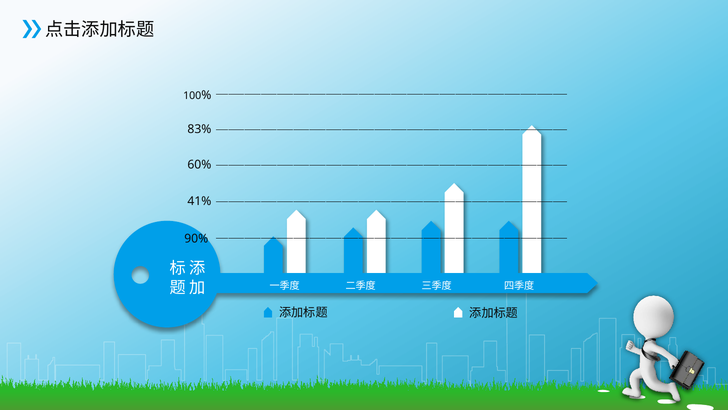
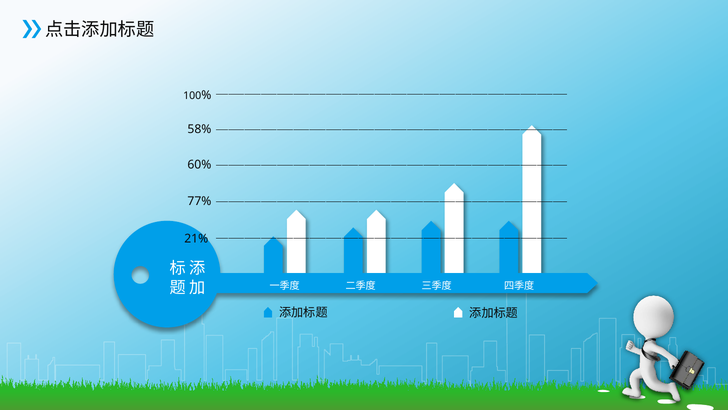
83%: 83% -> 58% (199, 129)
41%: 41% -> 77% (199, 201)
90%: 90% -> 21% (196, 238)
